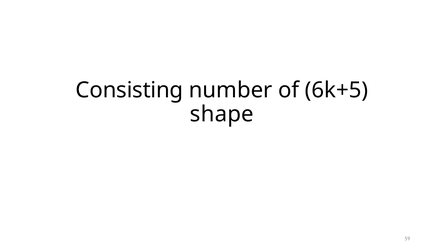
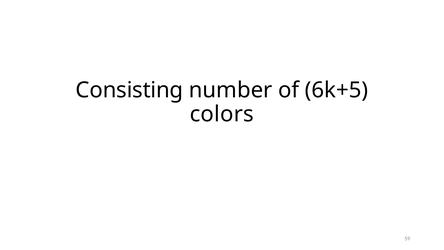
shape: shape -> colors (222, 114)
